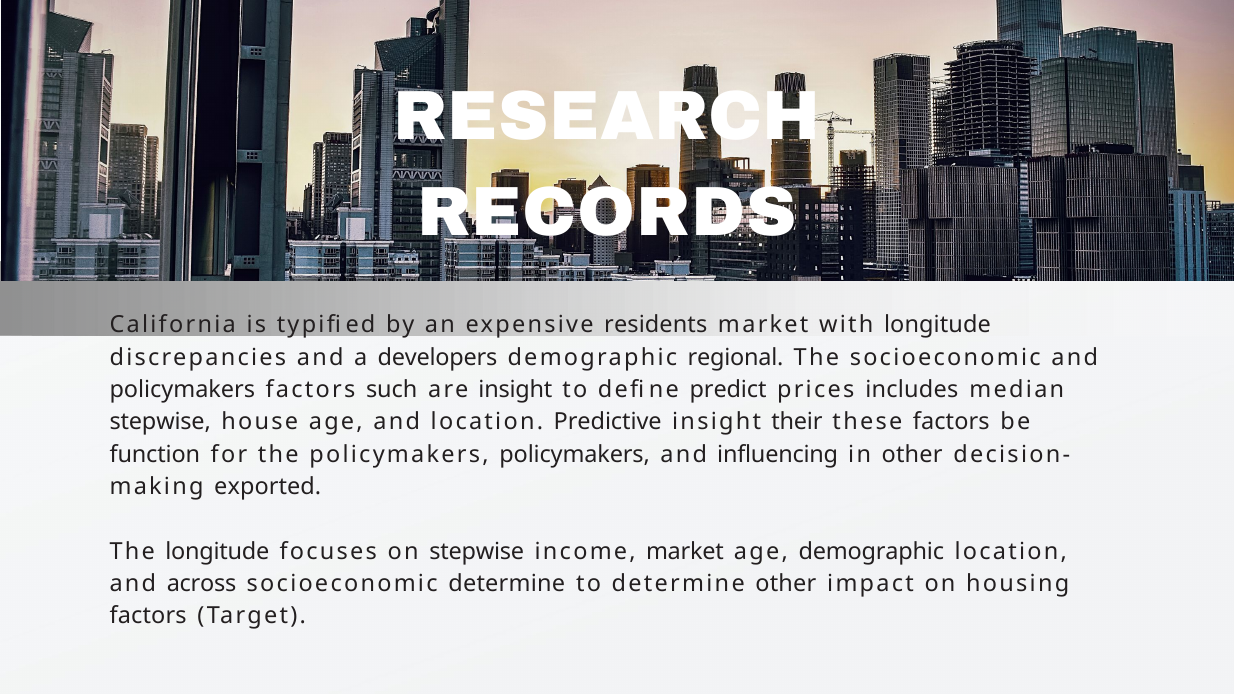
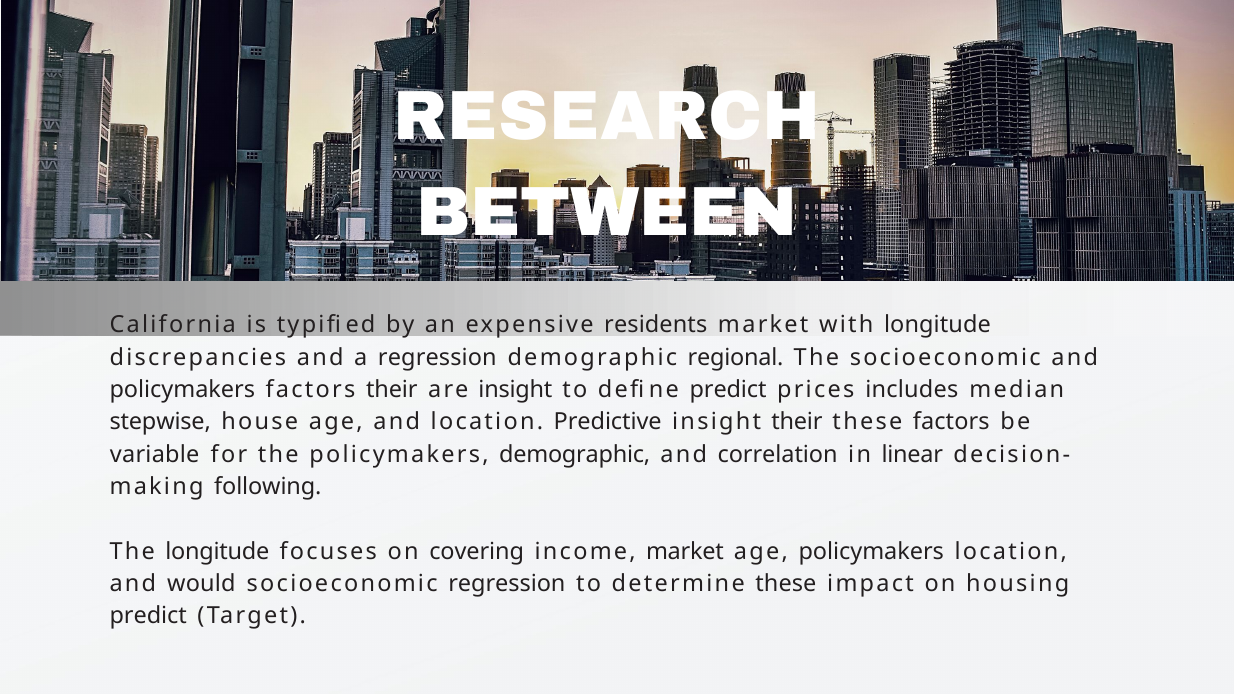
RECORDS: RECORDS -> BETWEEN (607, 213)
a developers: developers -> regression (437, 357)
factors such: such -> their (392, 390)
function: function -> variable (155, 454)
policymakers policymakers: policymakers -> demographic (575, 454)
influencing: influencing -> correlation (778, 454)
in other: other -> linear (912, 454)
exported: exported -> following (268, 487)
on stepwise: stepwise -> covering (477, 552)
age demographic: demographic -> policymakers (871, 552)
across: across -> would (201, 584)
socioeconomic determine: determine -> regression (507, 584)
determine other: other -> these (786, 584)
factors: factors -> predict (148, 616)
